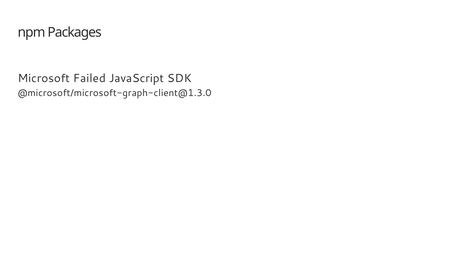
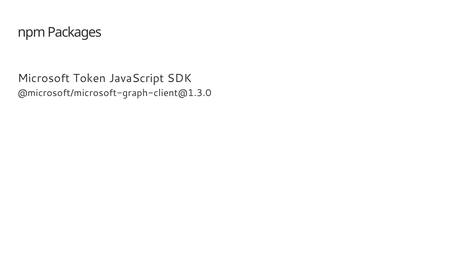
Failed: Failed -> Token (89, 78)
